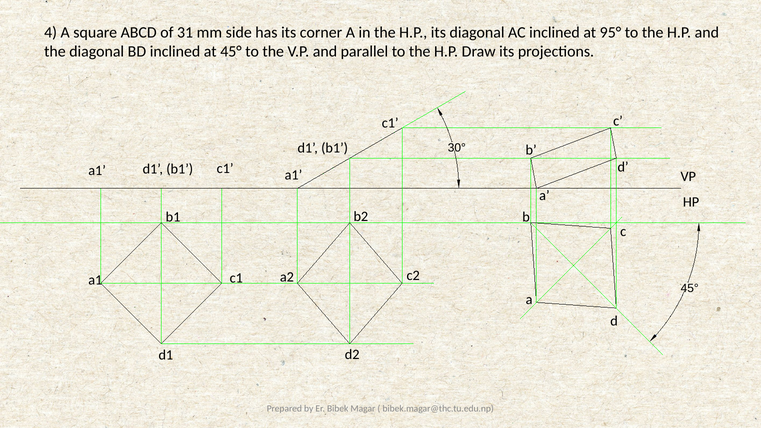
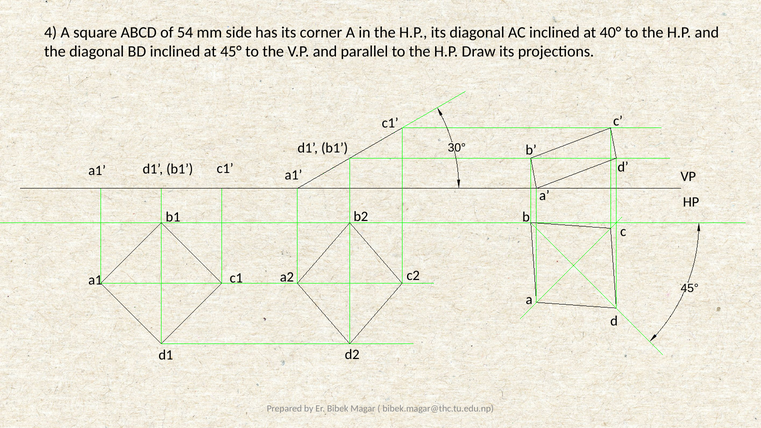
31: 31 -> 54 (185, 33)
95°: 95° -> 40° (610, 33)
